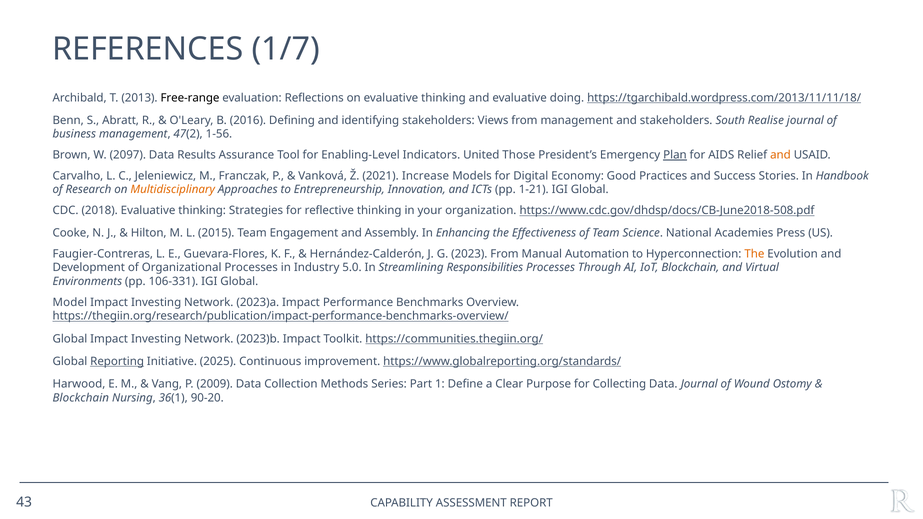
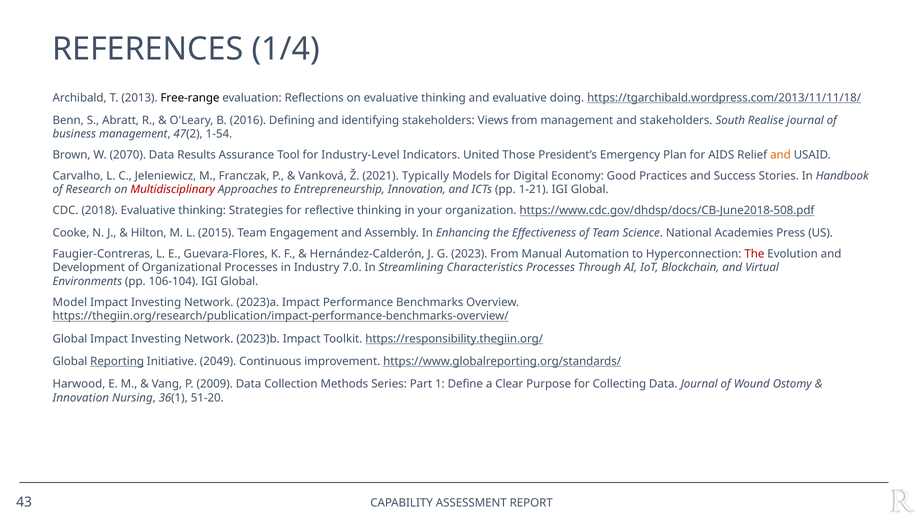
1/7: 1/7 -> 1/4 (286, 49)
1-56: 1-56 -> 1-54 (219, 134)
2097: 2097 -> 2070 (128, 155)
Enabling-Level: Enabling-Level -> Industry-Level (360, 155)
Plan underline: present -> none (675, 155)
Increase: Increase -> Typically (425, 176)
Multidisciplinary colour: orange -> red (173, 190)
The colour: orange -> red (754, 254)
5.0: 5.0 -> 7.0 (352, 268)
Responsibilities: Responsibilities -> Characteristics (485, 268)
106-331: 106-331 -> 106-104 (173, 282)
https://communities.thegiin.org/: https://communities.thegiin.org/ -> https://responsibility.thegiin.org/ (454, 339)
2025: 2025 -> 2049 (218, 361)
Blockchain: Blockchain -> Innovation (81, 398)
90-20: 90-20 -> 51-20 (207, 398)
